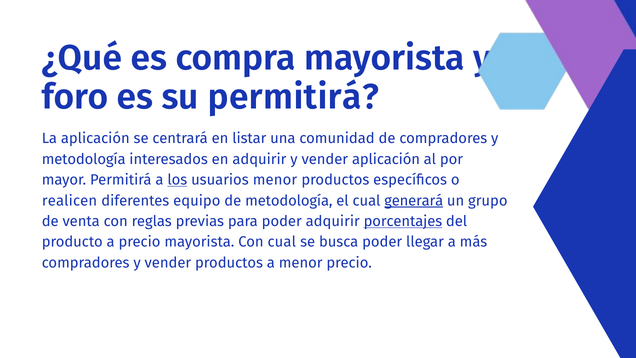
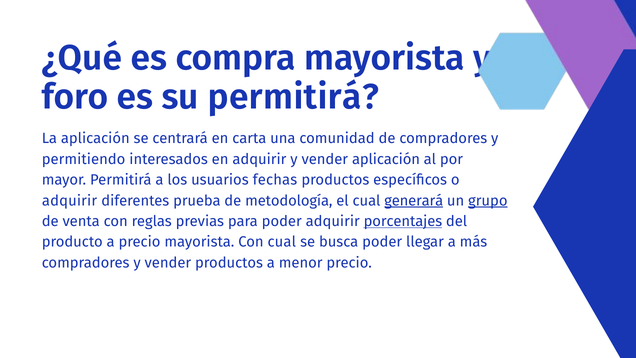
listar: listar -> carta (249, 138)
metodología: metodología -> permitiendo (84, 159)
los underline: present -> none (177, 180)
usuarios menor: menor -> fechas (275, 180)
realicen: realicen -> adquirir (70, 201)
equipo: equipo -> prueba (197, 201)
grupo underline: none -> present (488, 201)
